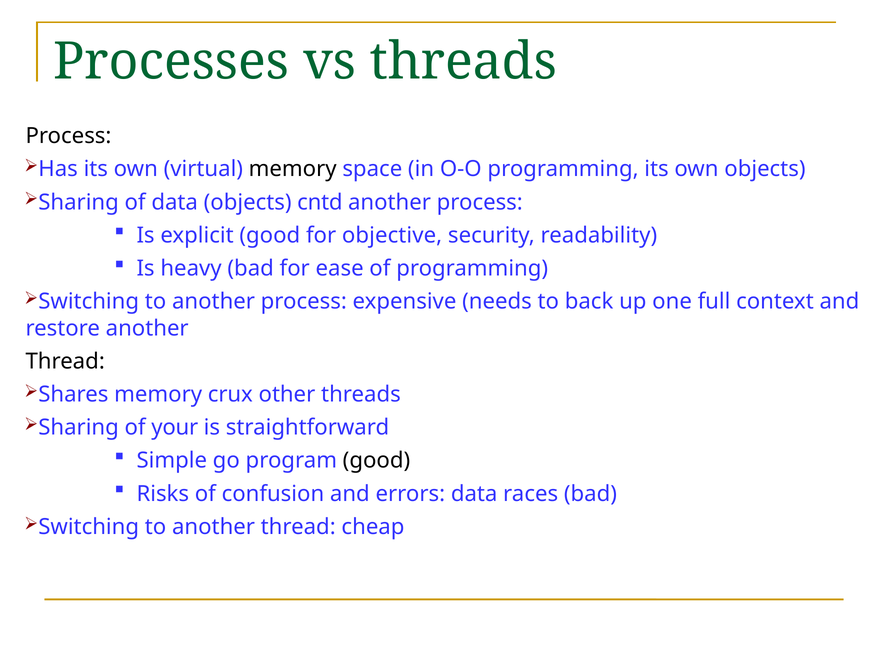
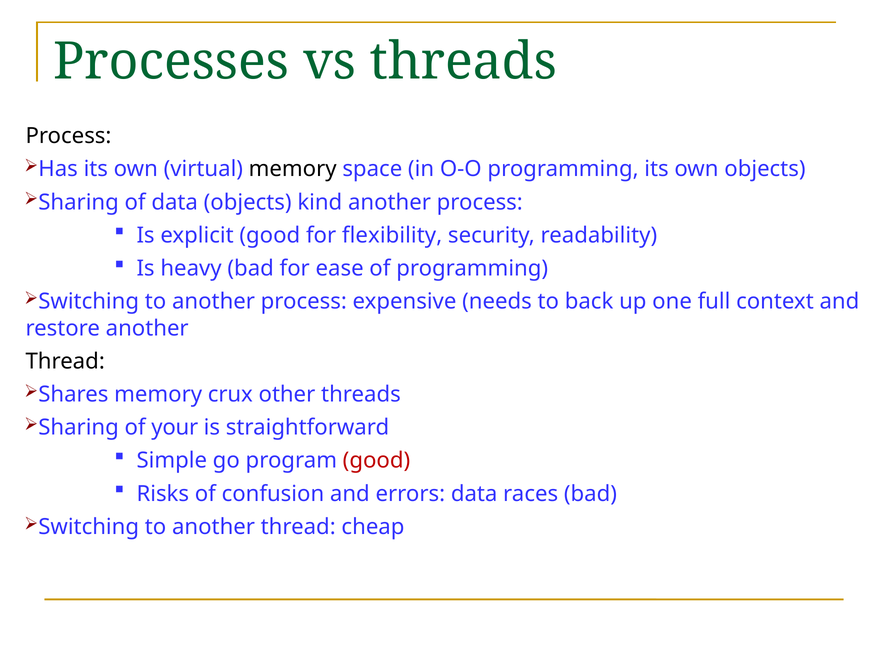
cntd: cntd -> kind (320, 202)
objective: objective -> flexibility (392, 235)
good colour: black -> red (376, 461)
